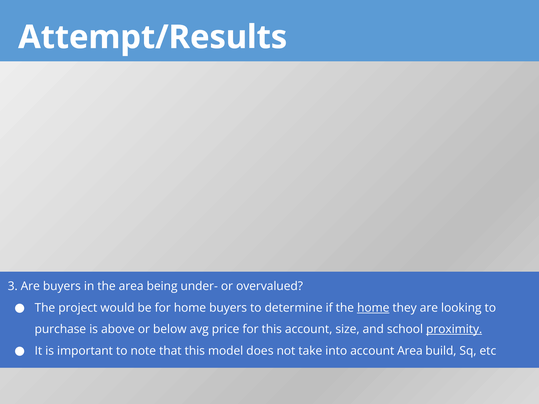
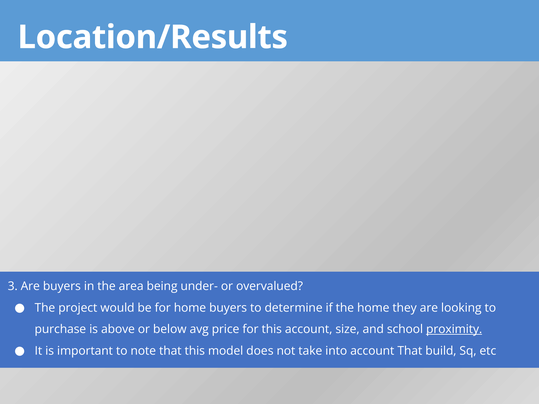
Attempt/Results: Attempt/Results -> Location/Results (153, 37)
home underline: present -> none (373, 308)
account Area: Area -> That (410, 351)
